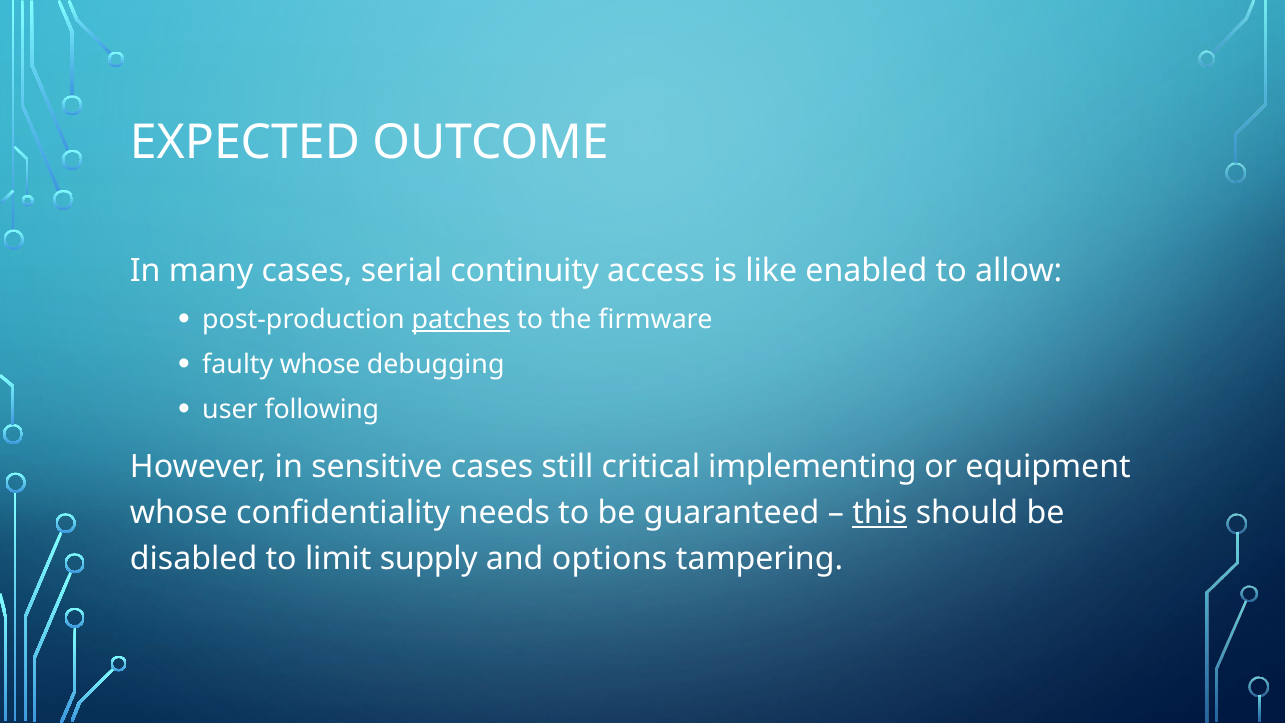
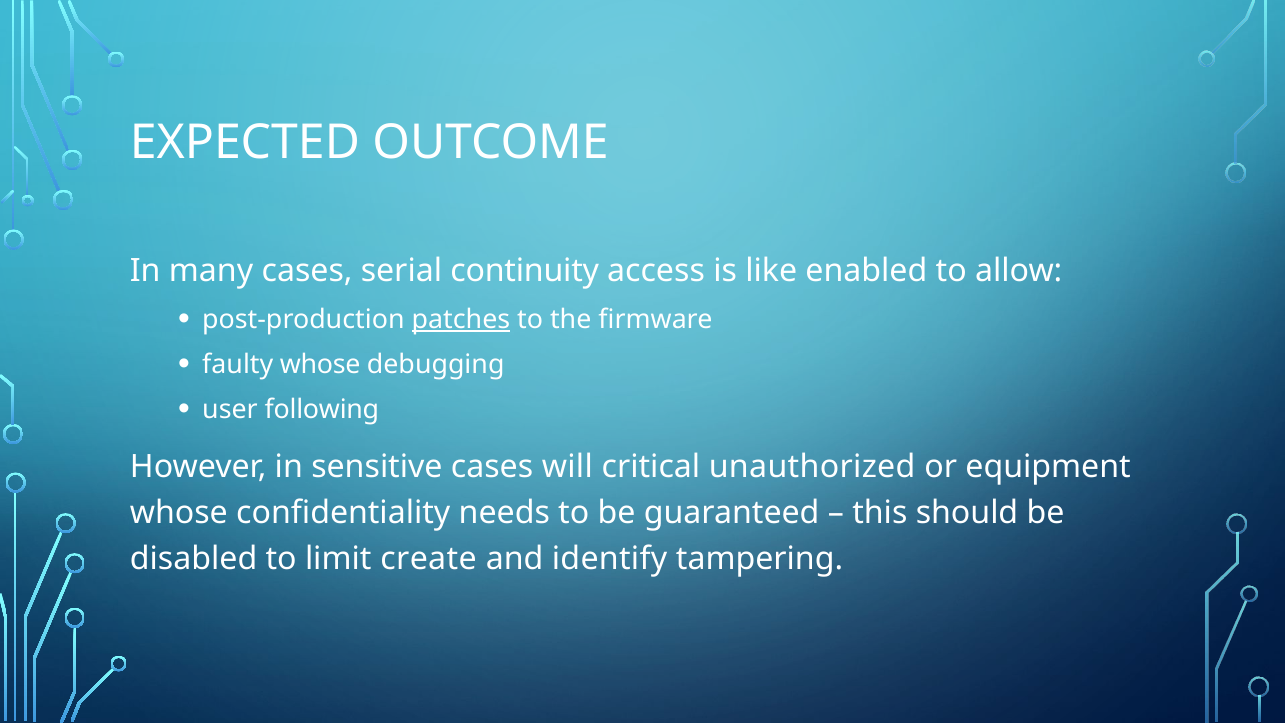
still: still -> will (567, 467)
implementing: implementing -> unauthorized (812, 467)
this underline: present -> none (880, 513)
supply: supply -> create (429, 559)
options: options -> identify (610, 559)
